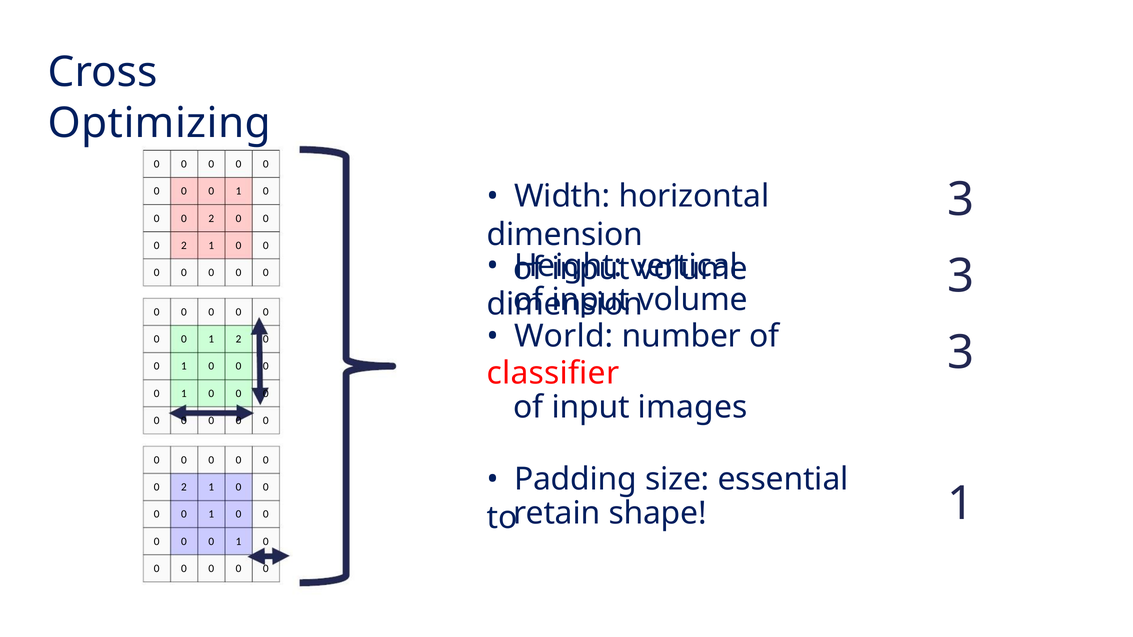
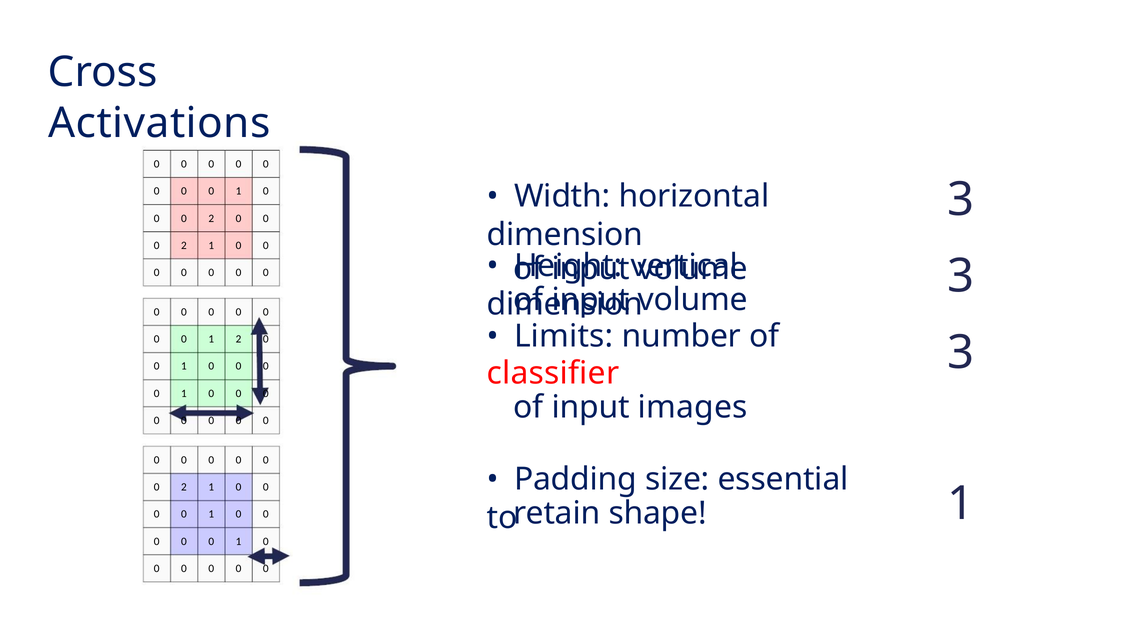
Optimizing: Optimizing -> Activations (159, 123)
World: World -> Limits (564, 337)
